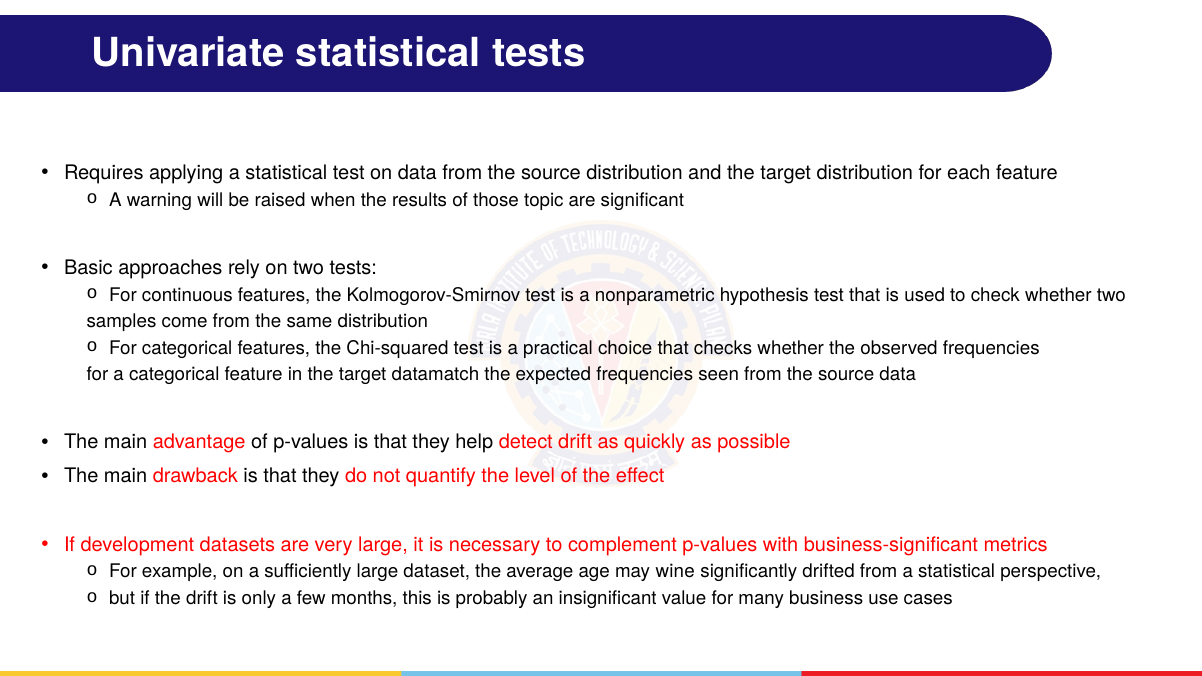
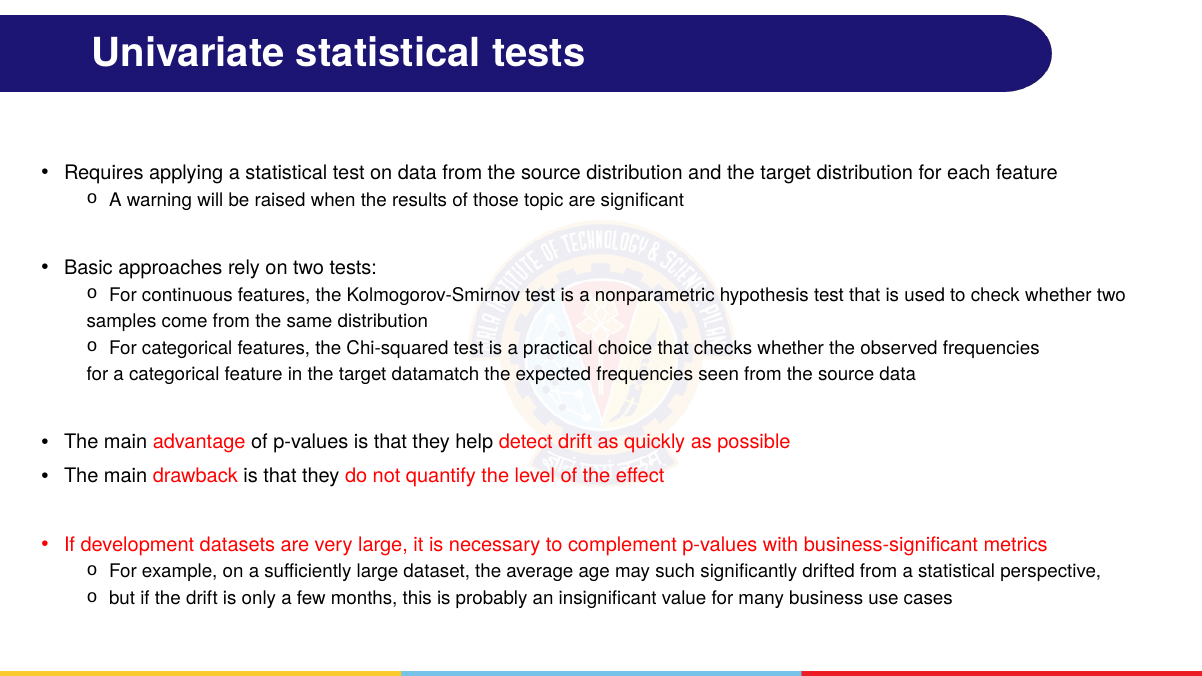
wine: wine -> such (675, 572)
